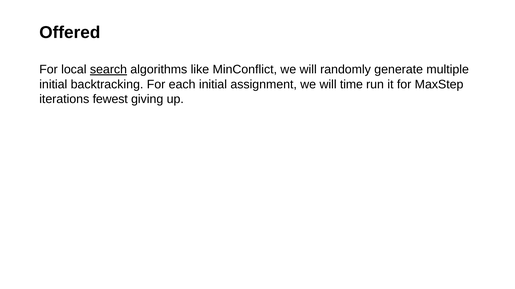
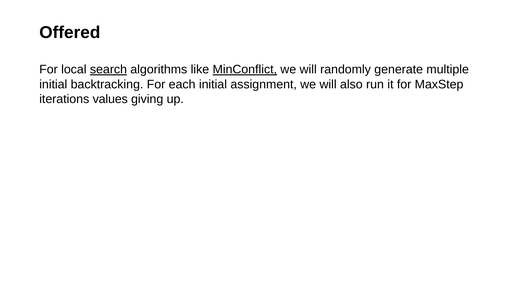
MinConflict underline: none -> present (245, 70)
time: time -> also (351, 85)
fewest: fewest -> values (110, 99)
